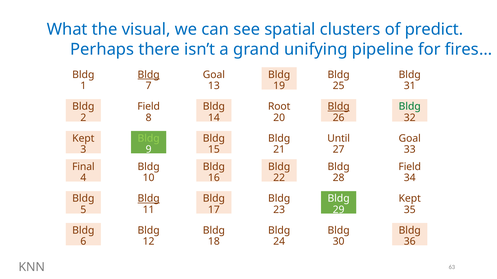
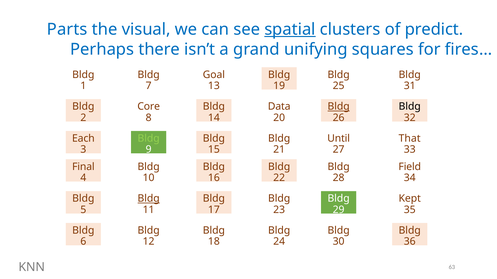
What: What -> Parts (67, 29)
spatial underline: none -> present (290, 29)
pipeline: pipeline -> squares (383, 49)
Bldg underline: present -> none (149, 75)
Field: Field -> Core (149, 107)
Root: Root -> Data (279, 107)
Bldg colour: green -> black (410, 107)
Kept: Kept -> Each (83, 139)
Goal: Goal -> That (410, 139)
